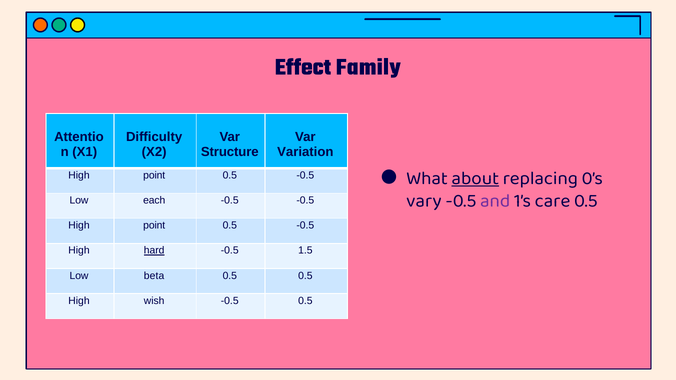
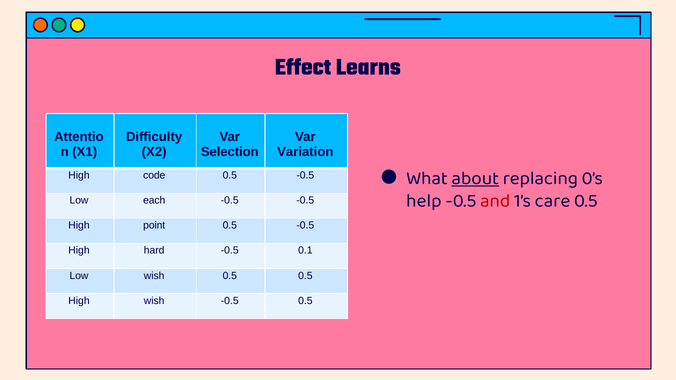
Family: Family -> Learns (368, 67)
Structure: Structure -> Selection (230, 152)
point: point -> code (154, 175)
vary: vary -> help (424, 201)
and colour: purple -> red (495, 201)
hard underline: present -> none (154, 251)
1.5: 1.5 -> 0.1 (305, 251)
Low beta: beta -> wish (154, 276)
